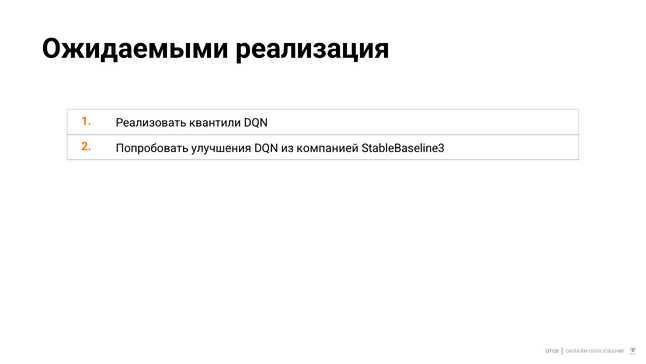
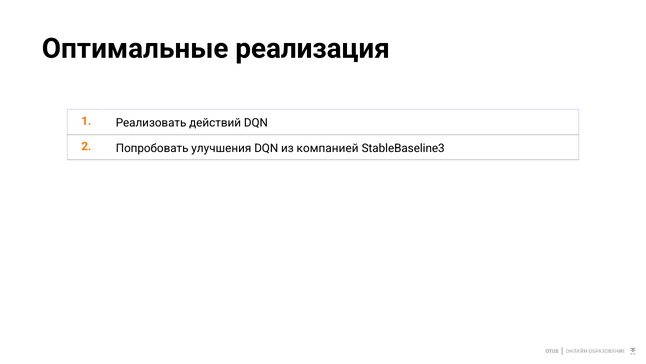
Ожидаемыми: Ожидаемыми -> Оптимальные (135, 48)
квантили: квантили -> действий (215, 123)
